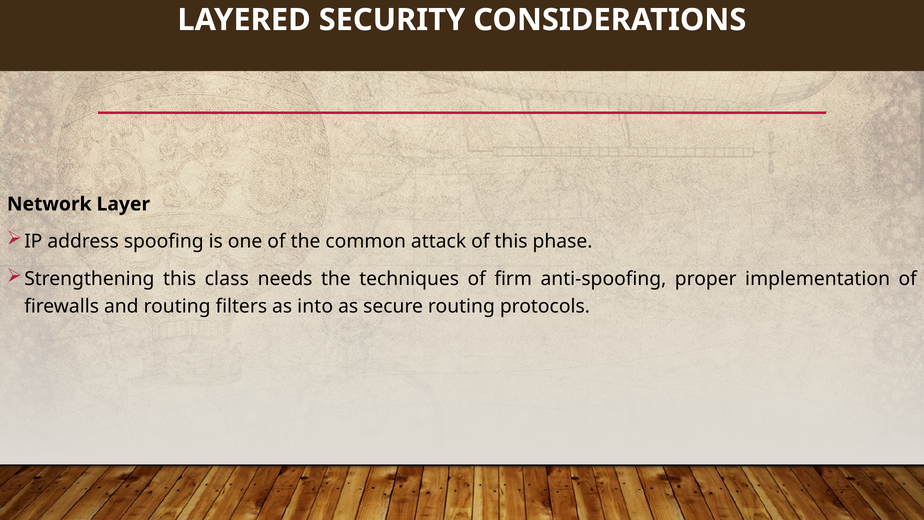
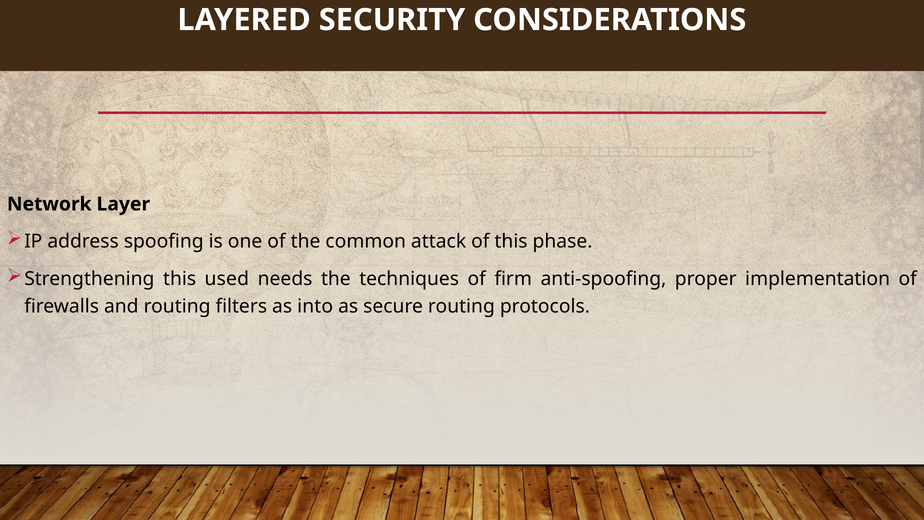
class: class -> used (227, 279)
